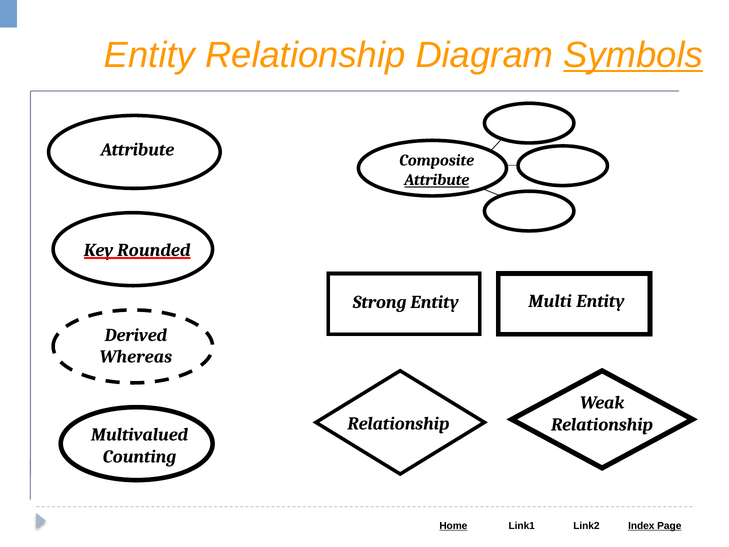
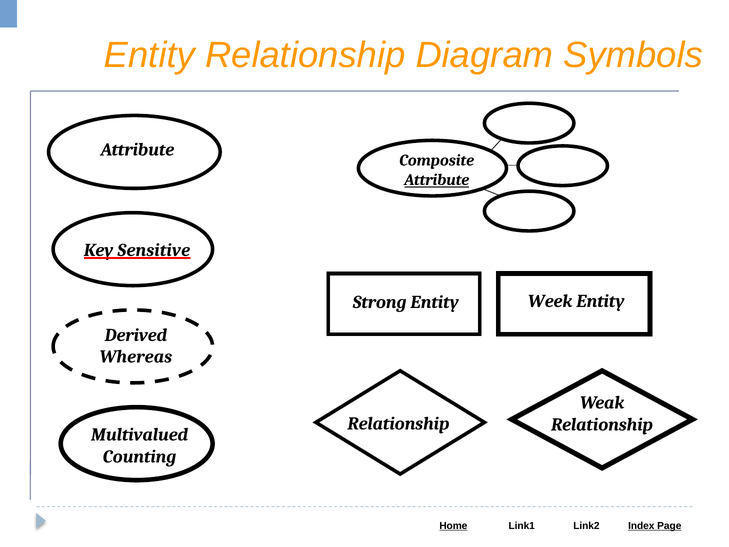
Symbols underline: present -> none (633, 55)
Rounded: Rounded -> Sensitive (154, 250)
Multi: Multi -> Week (550, 301)
